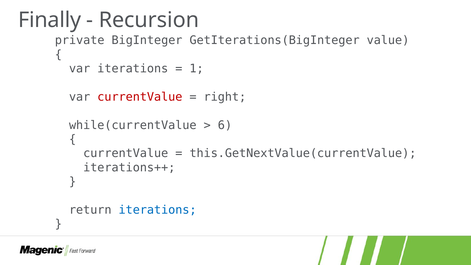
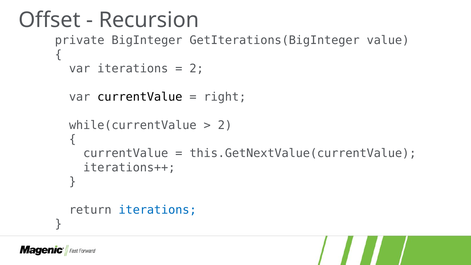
Finally: Finally -> Offset (49, 20)
1: 1 -> 2 (197, 69)
currentValue colour: red -> black (140, 97)
6: 6 -> 2 (225, 125)
